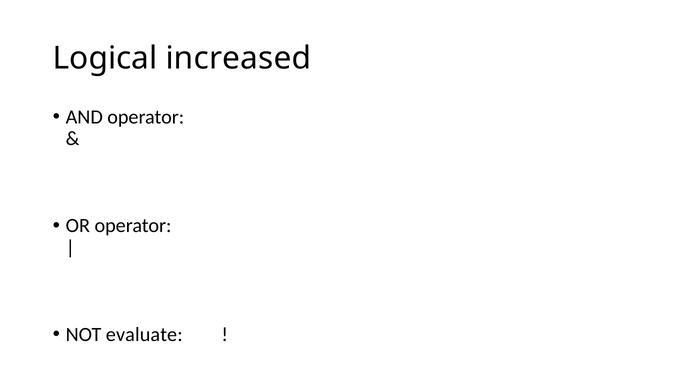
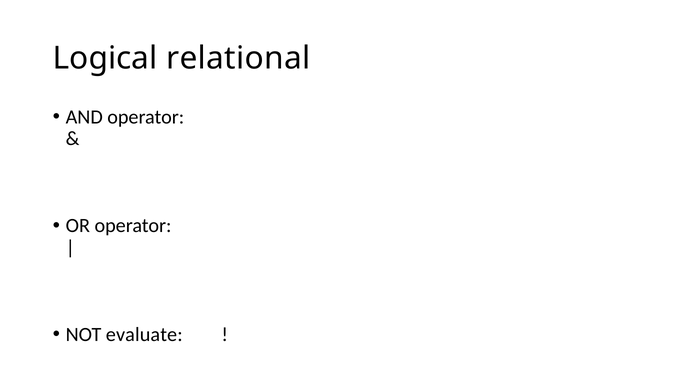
increased: increased -> relational (238, 58)
